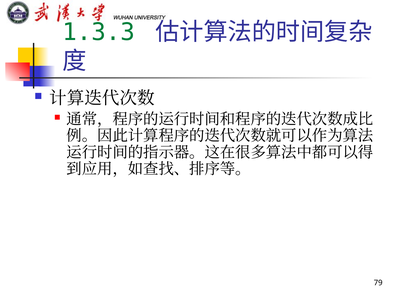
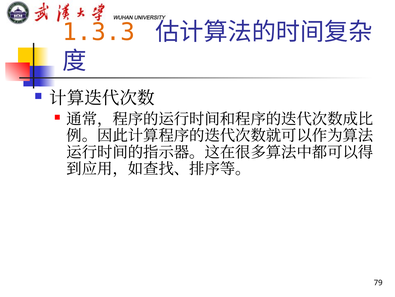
1.3.3 colour: green -> orange (99, 32)
